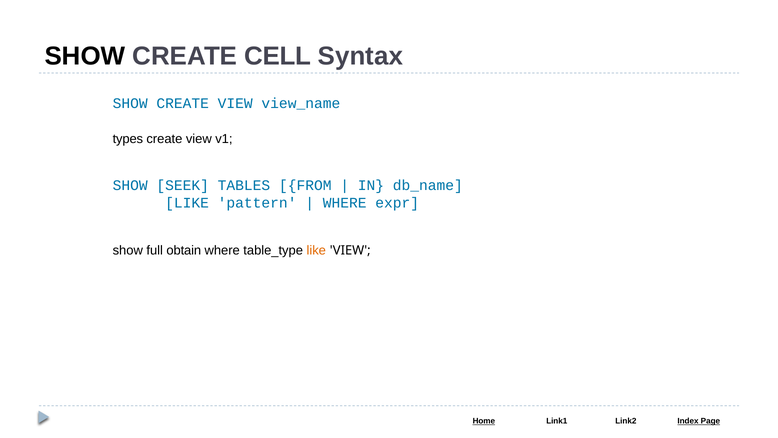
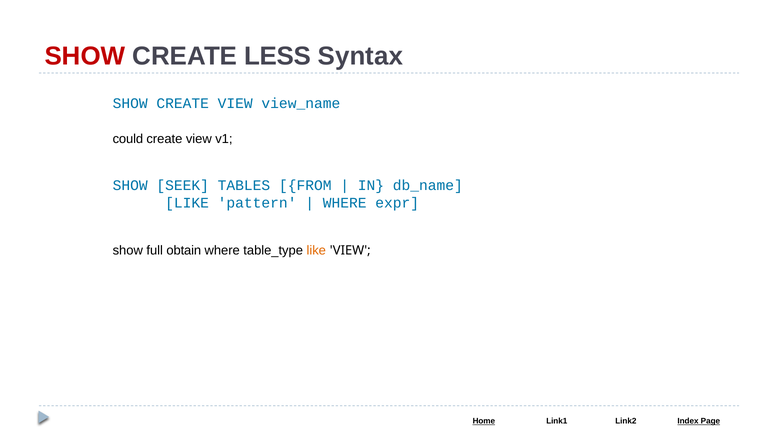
SHOW colour: black -> red (85, 56)
CELL: CELL -> LESS (278, 56)
types: types -> could (128, 139)
